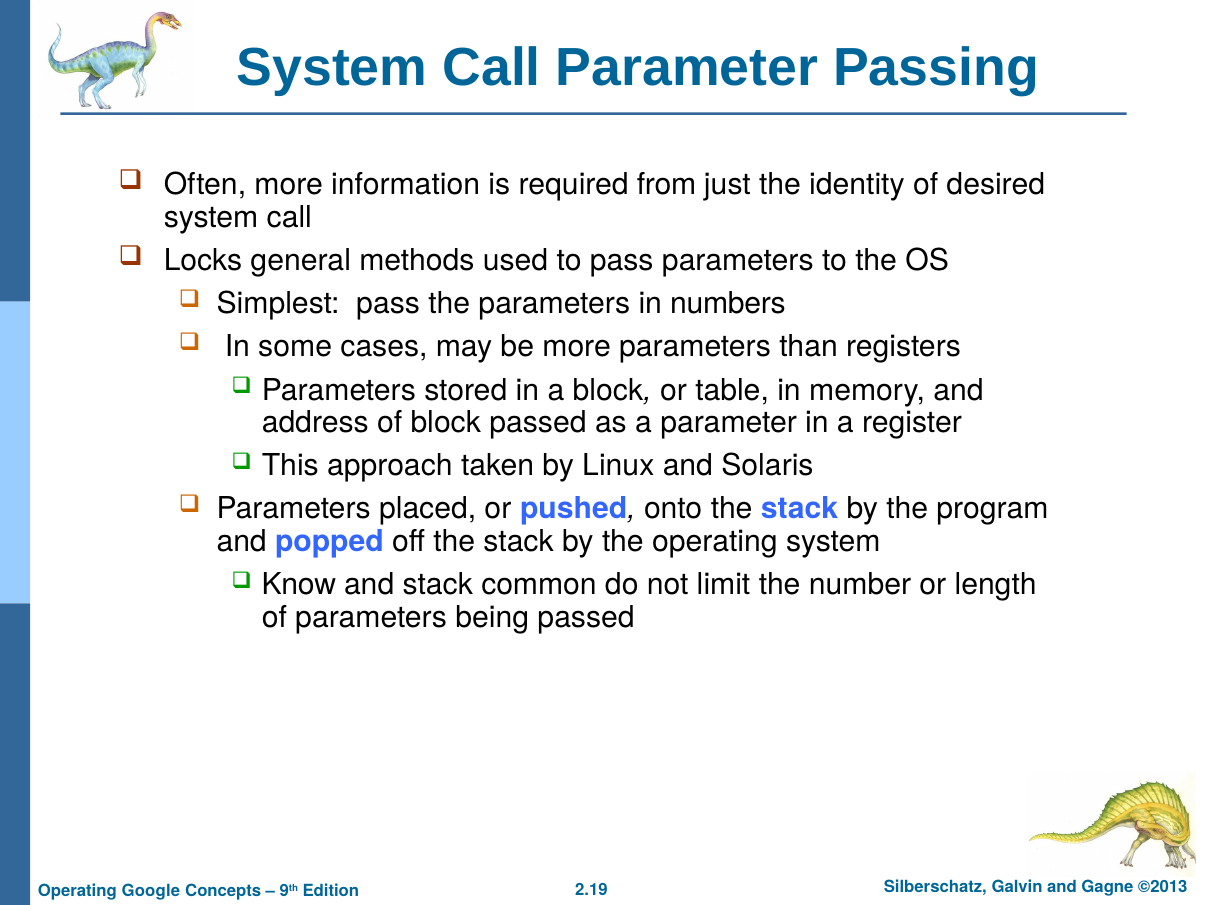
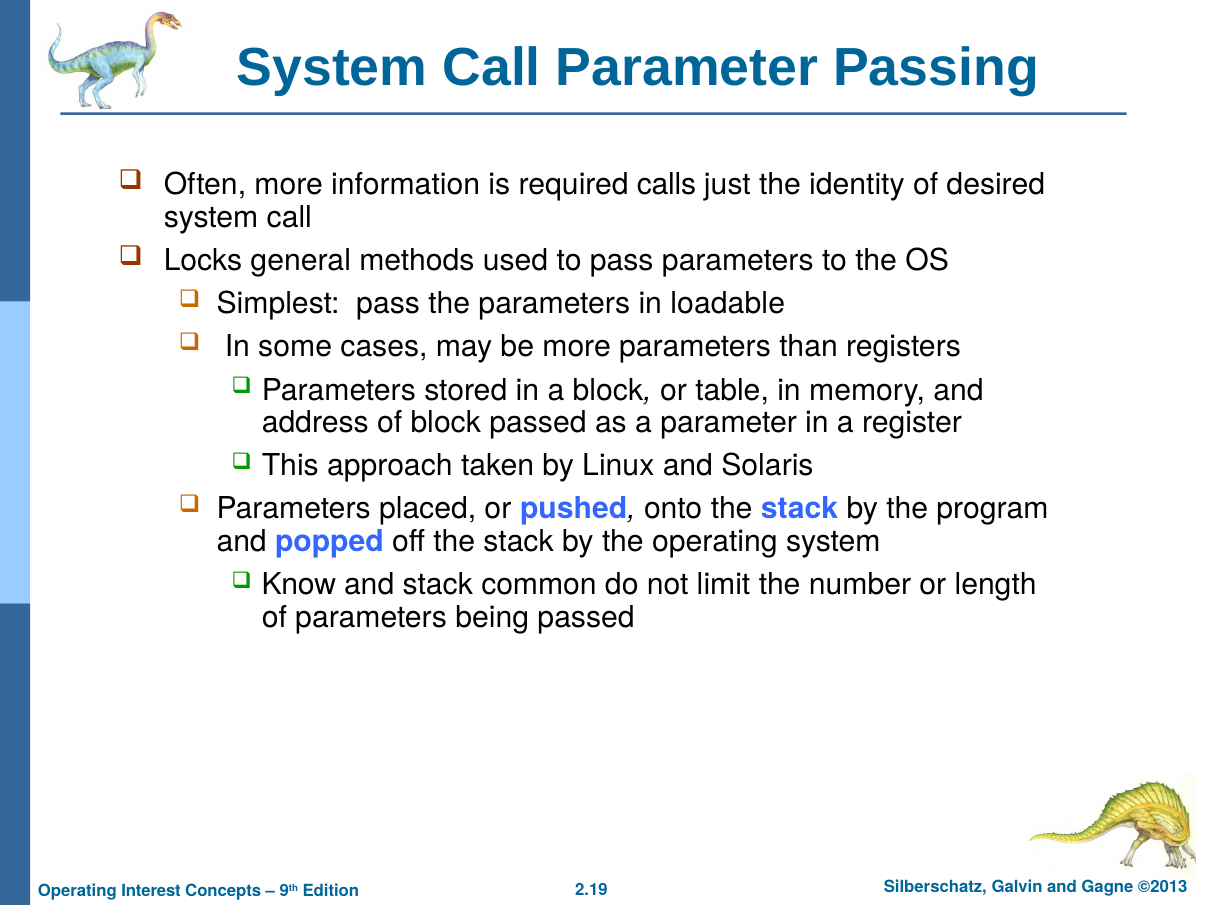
from: from -> calls (667, 185)
numbers: numbers -> loadable (728, 304)
Google: Google -> Interest (151, 891)
